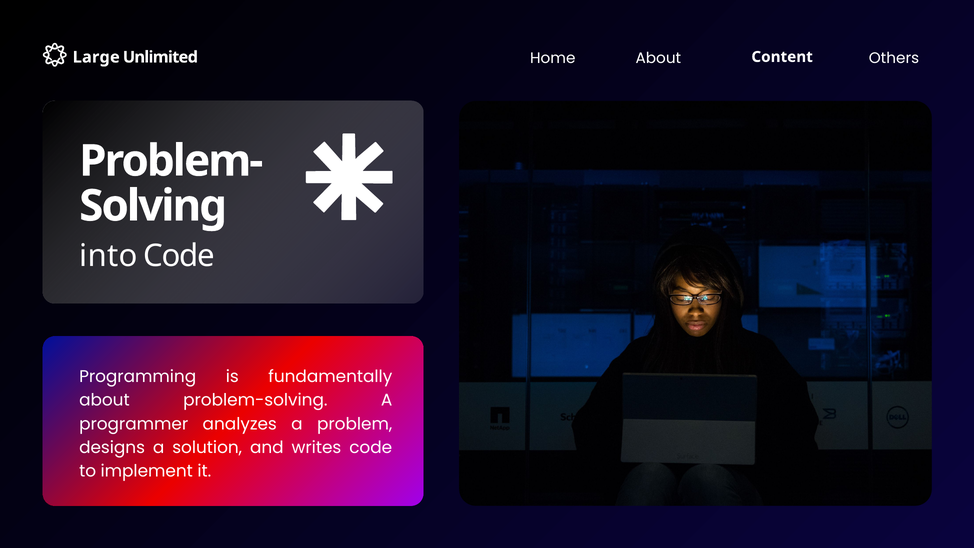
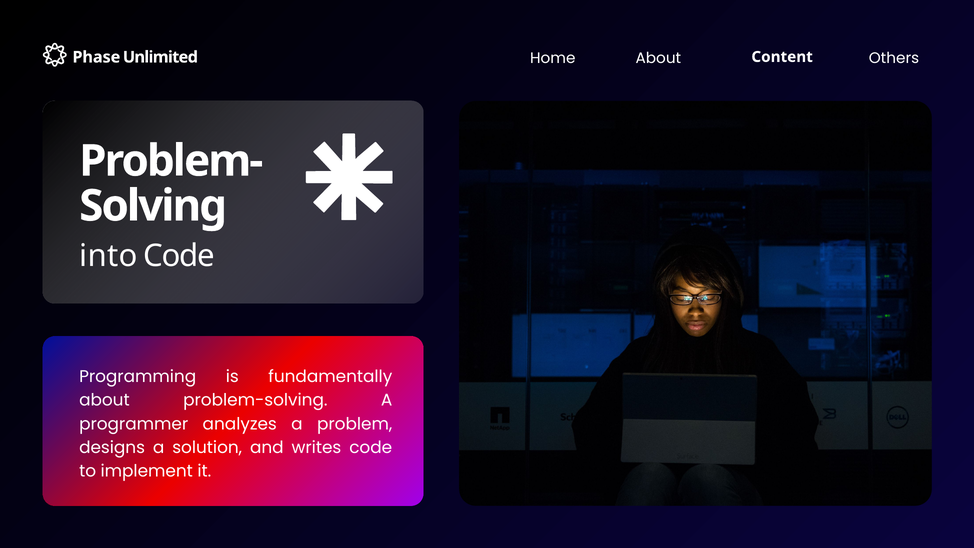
Large: Large -> Phase (96, 57)
